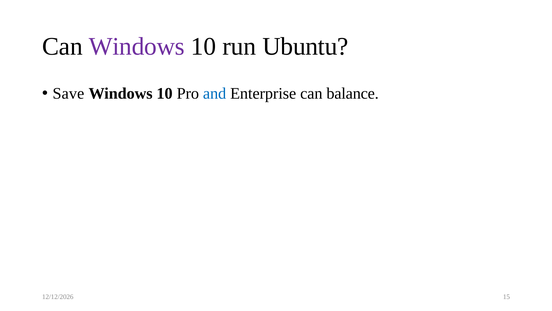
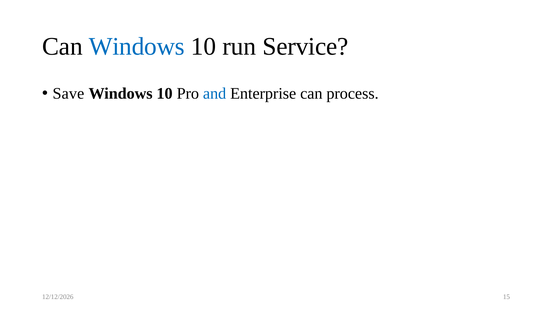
Windows colour: purple -> blue (137, 46)
Ubuntu: Ubuntu -> Service (305, 46)
balance: balance -> process (353, 93)
